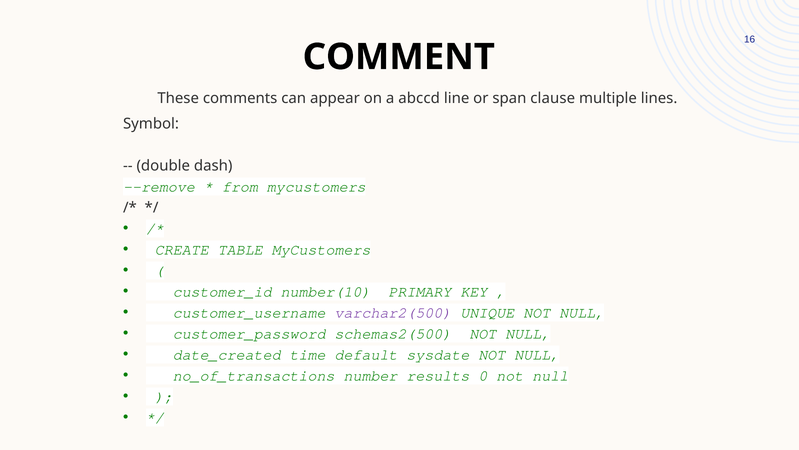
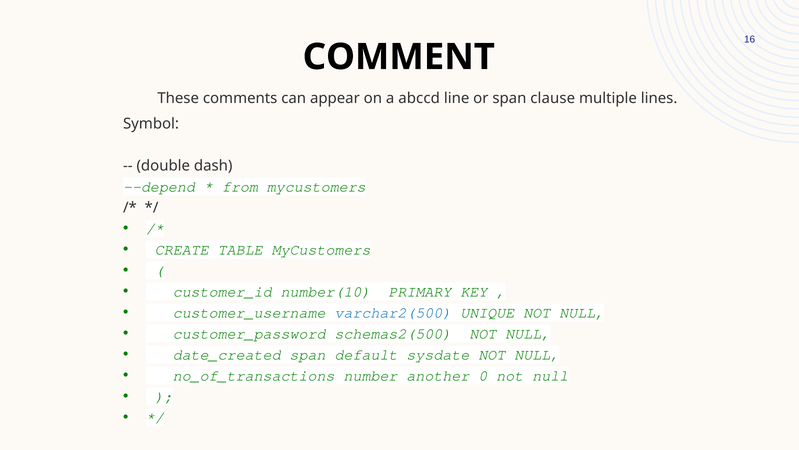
--remove: --remove -> --depend (159, 186)
varchar2(500 colour: purple -> blue (393, 312)
date_created time: time -> span (308, 354)
results: results -> another (438, 375)
